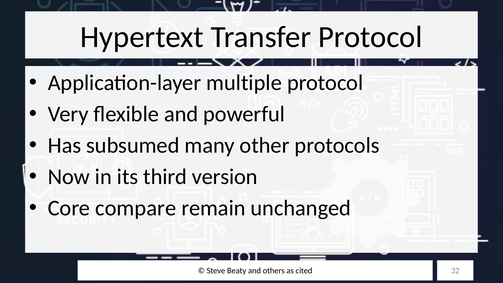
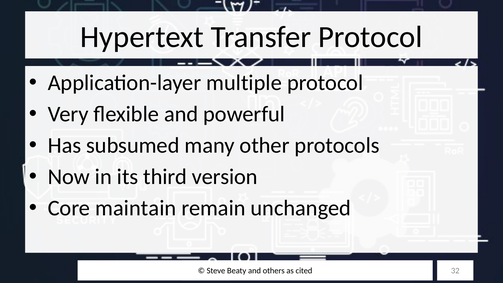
compare: compare -> maintain (136, 208)
